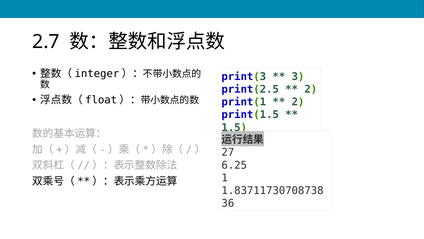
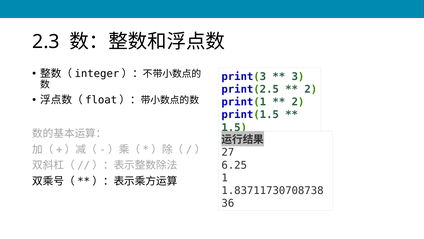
2.7: 2.7 -> 2.3 (46, 42)
